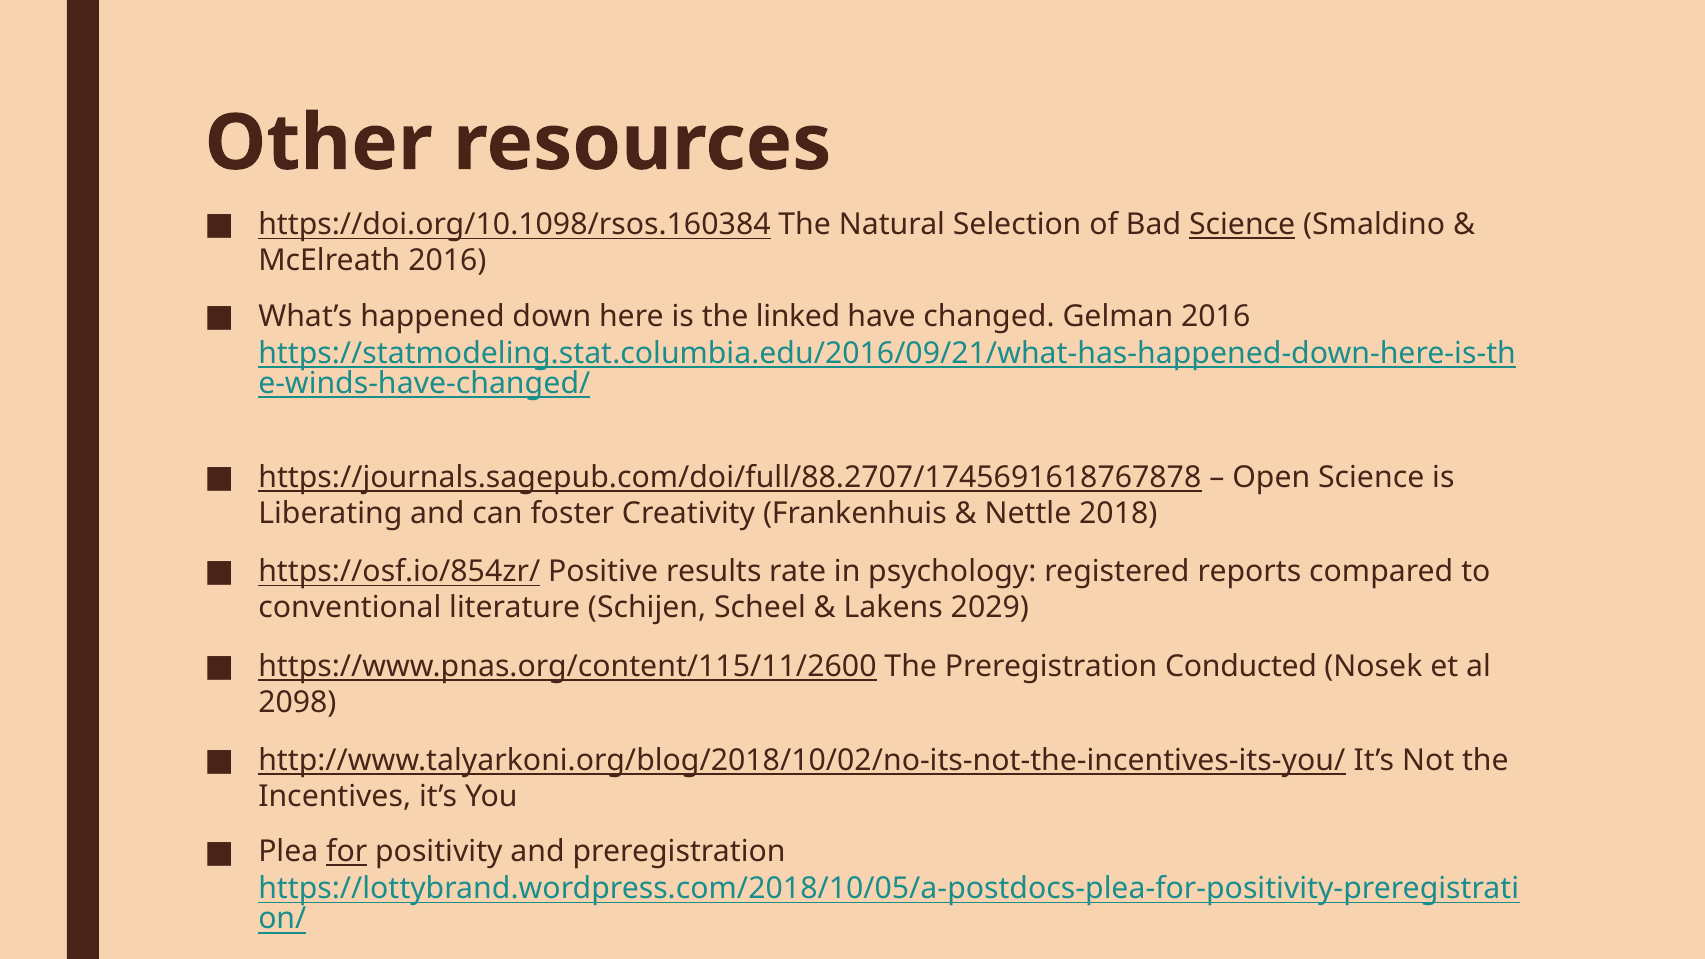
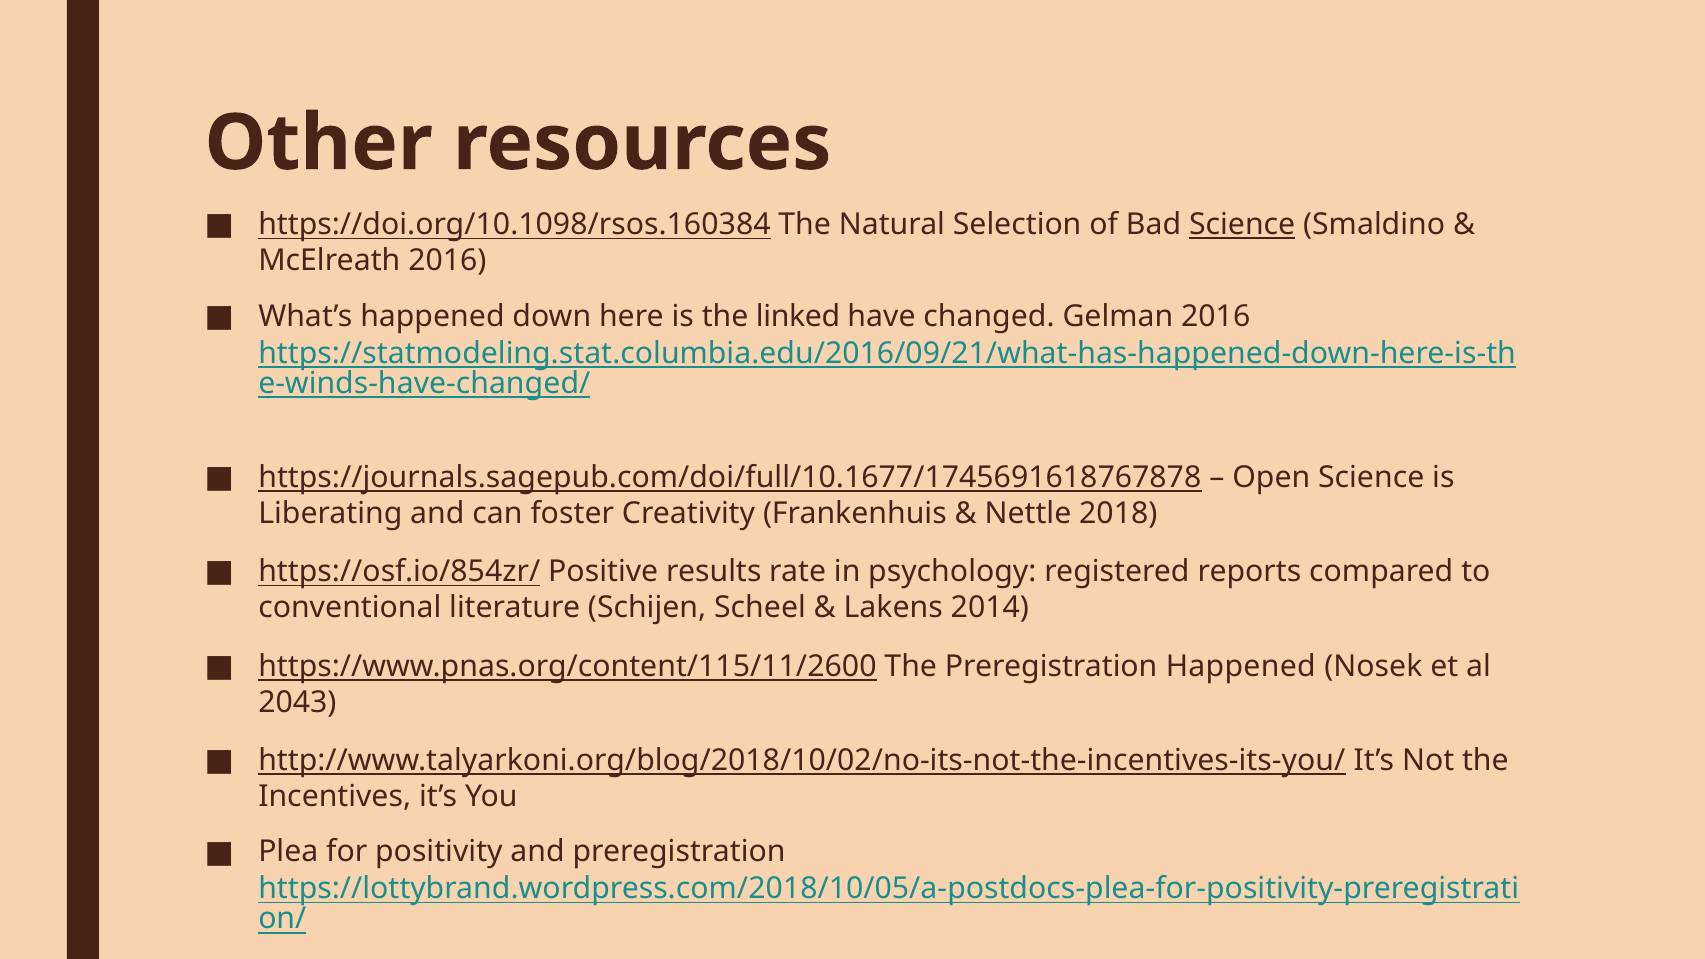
https://journals.sagepub.com/doi/full/88.2707/1745691618767878: https://journals.sagepub.com/doi/full/88.2707/1745691618767878 -> https://journals.sagepub.com/doi/full/10.1677/1745691618767878 (730, 478)
2029: 2029 -> 2014 (990, 608)
Preregistration Conducted: Conducted -> Happened (1241, 666)
2098: 2098 -> 2043 (297, 702)
for underline: present -> none (347, 852)
